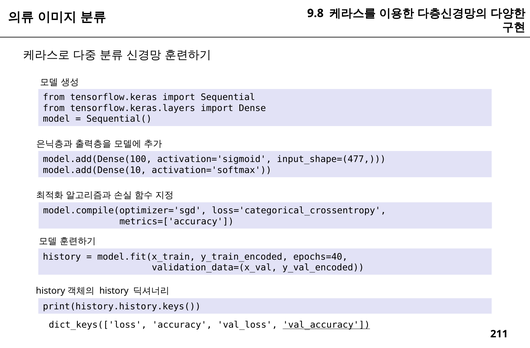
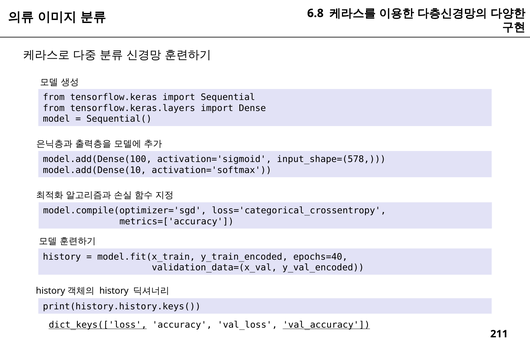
9.8: 9.8 -> 6.8 (315, 13)
input_shape=(477: input_shape=(477 -> input_shape=(578 (331, 159)
dict_keys(['loss underline: none -> present (98, 325)
